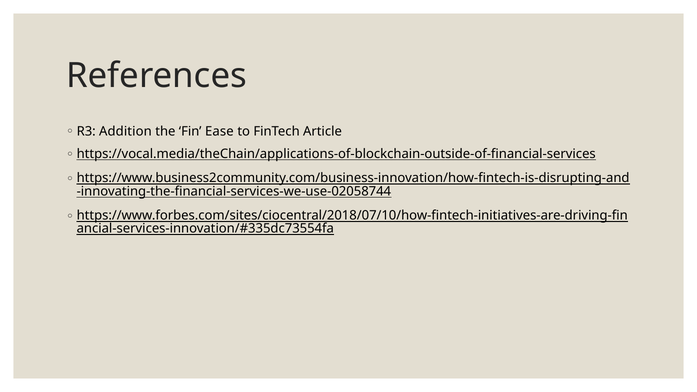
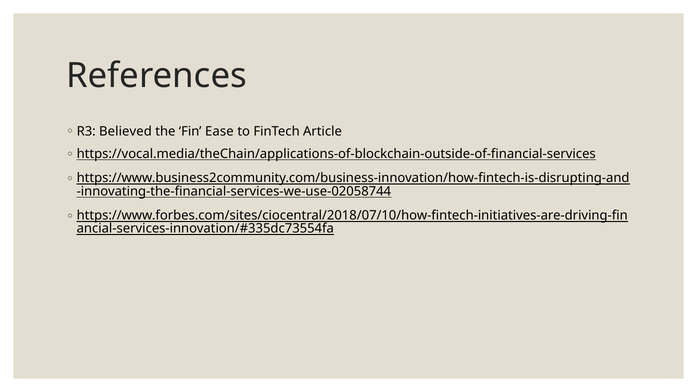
Addition: Addition -> Believed (125, 132)
